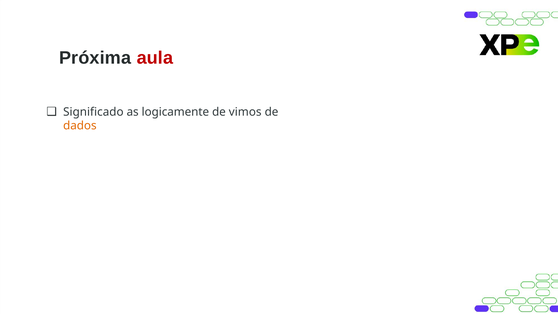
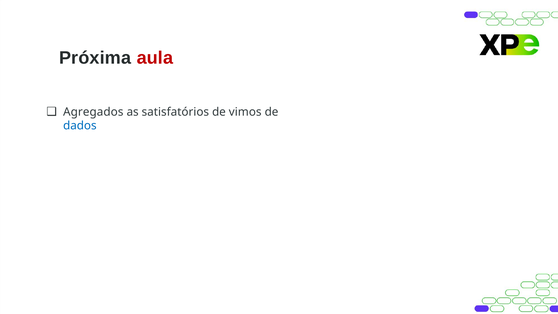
Significado: Significado -> Agregados (93, 112)
logicamente: logicamente -> satisfatórios (175, 112)
dados colour: orange -> blue (80, 126)
